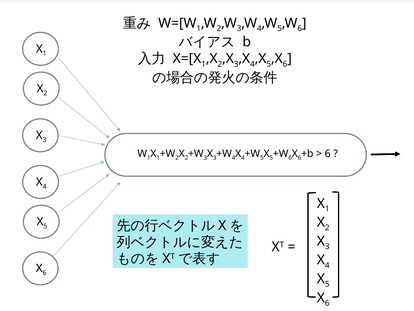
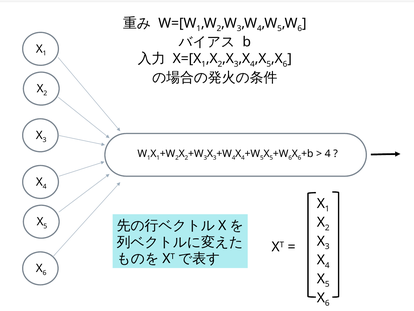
6: 6 -> 4 (328, 154)
